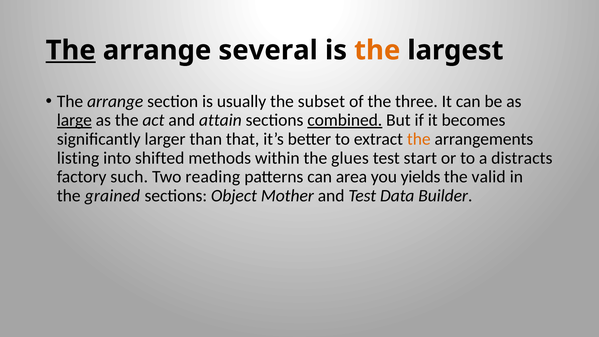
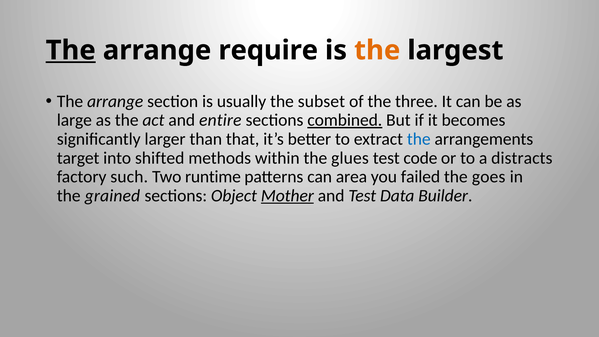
several: several -> require (268, 50)
large underline: present -> none (74, 120)
attain: attain -> entire (220, 120)
the colour: orange -> blue (419, 139)
listing: listing -> target (78, 158)
start: start -> code (420, 158)
reading: reading -> runtime (213, 177)
yields: yields -> failed (420, 177)
valid: valid -> goes (489, 177)
Mother underline: none -> present (287, 196)
